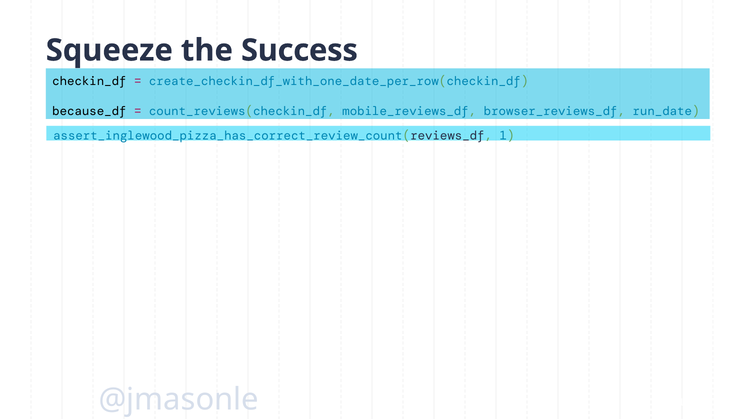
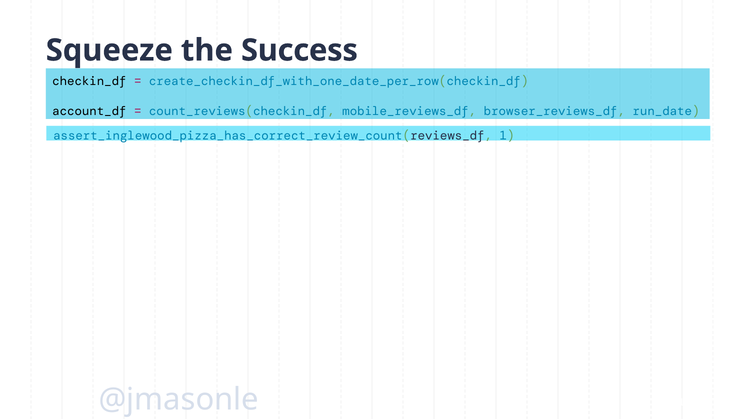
because_df: because_df -> account_df (89, 111)
